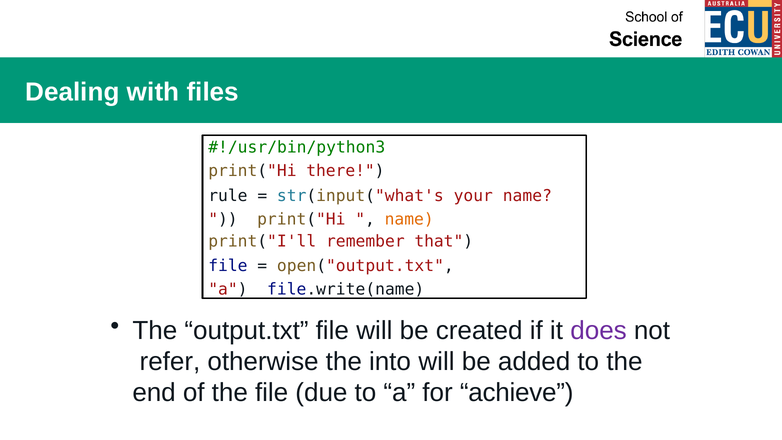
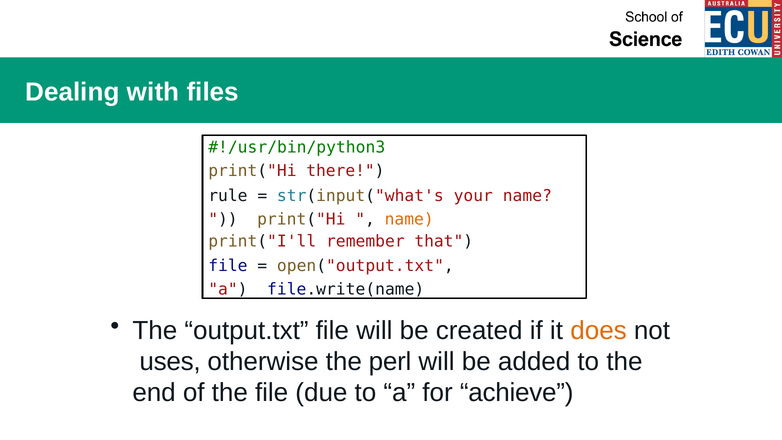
does colour: purple -> orange (599, 330)
refer: refer -> uses (170, 362)
into: into -> perl (390, 362)
